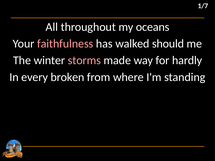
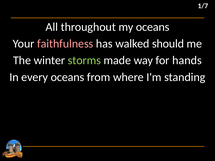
storms colour: pink -> light green (84, 60)
hardly: hardly -> hands (187, 60)
every broken: broken -> oceans (67, 77)
